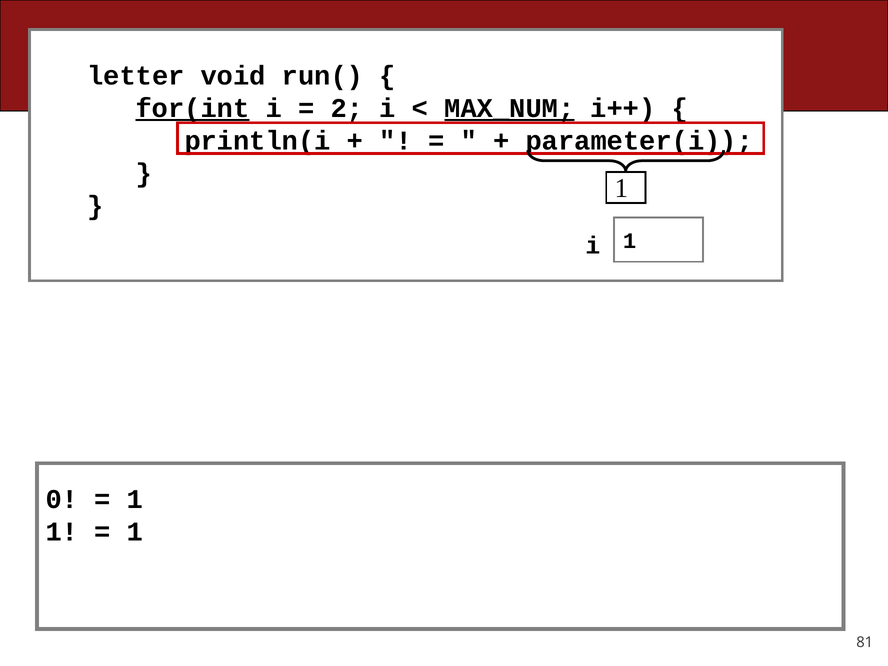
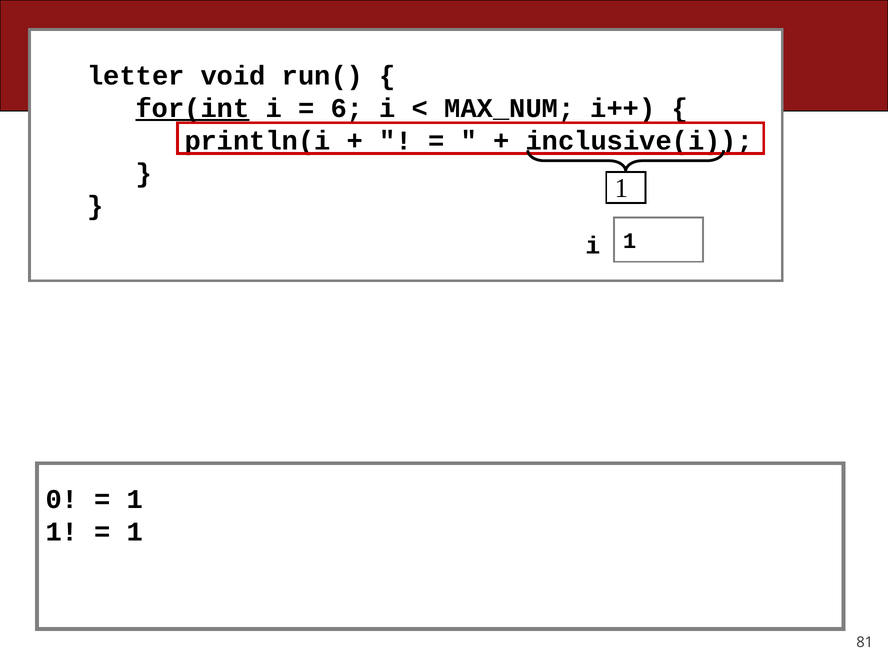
2: 2 -> 6 (347, 108)
MAX_NUM underline: present -> none (509, 108)
parameter(i: parameter(i -> inclusive(i (639, 141)
